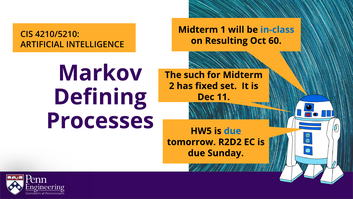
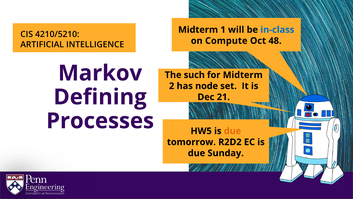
Resulting: Resulting -> Compute (226, 41)
60: 60 -> 48 (275, 41)
fixed: fixed -> node (207, 86)
11: 11 -> 21 (223, 97)
due colour: blue -> orange (233, 131)
